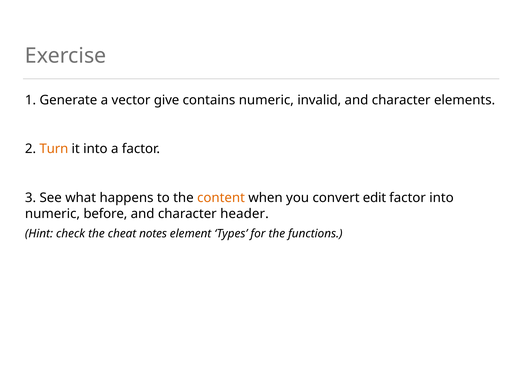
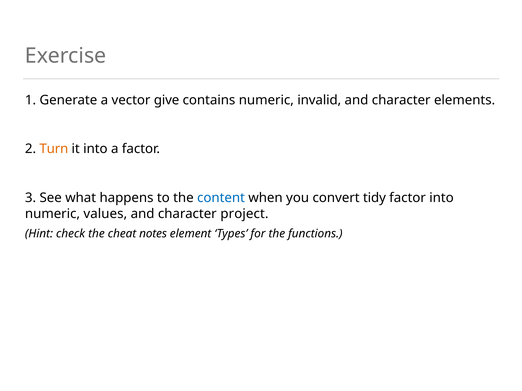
content colour: orange -> blue (221, 198)
edit: edit -> tidy (374, 198)
before: before -> values (105, 214)
header: header -> project (244, 214)
